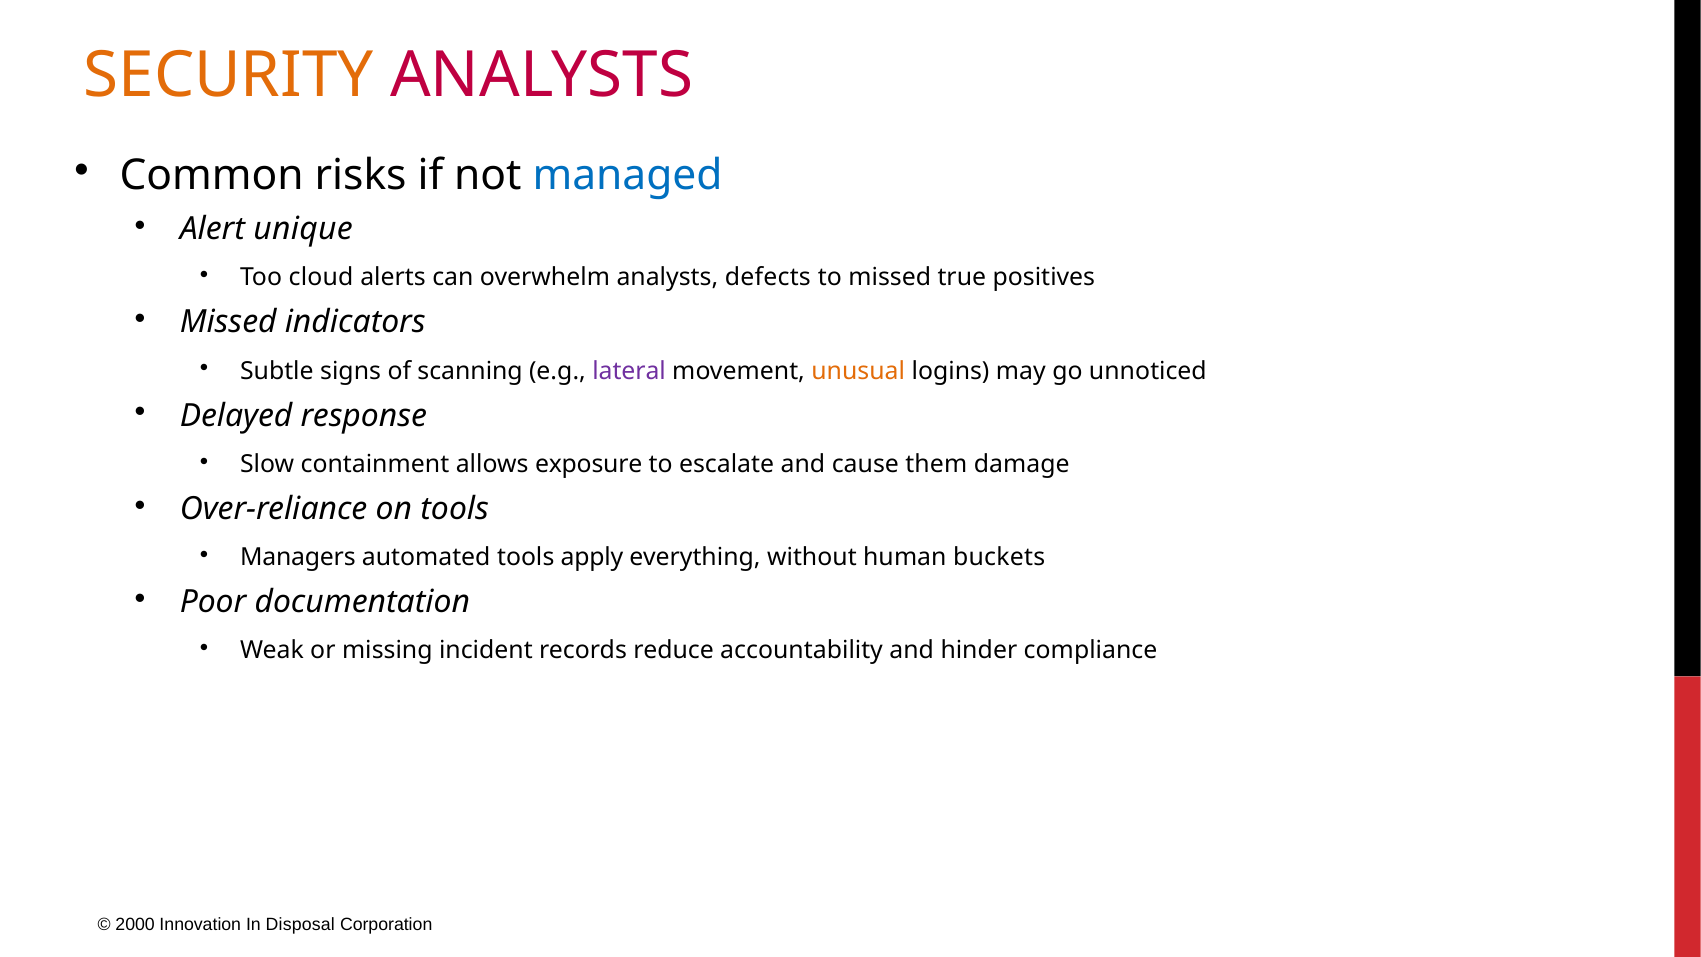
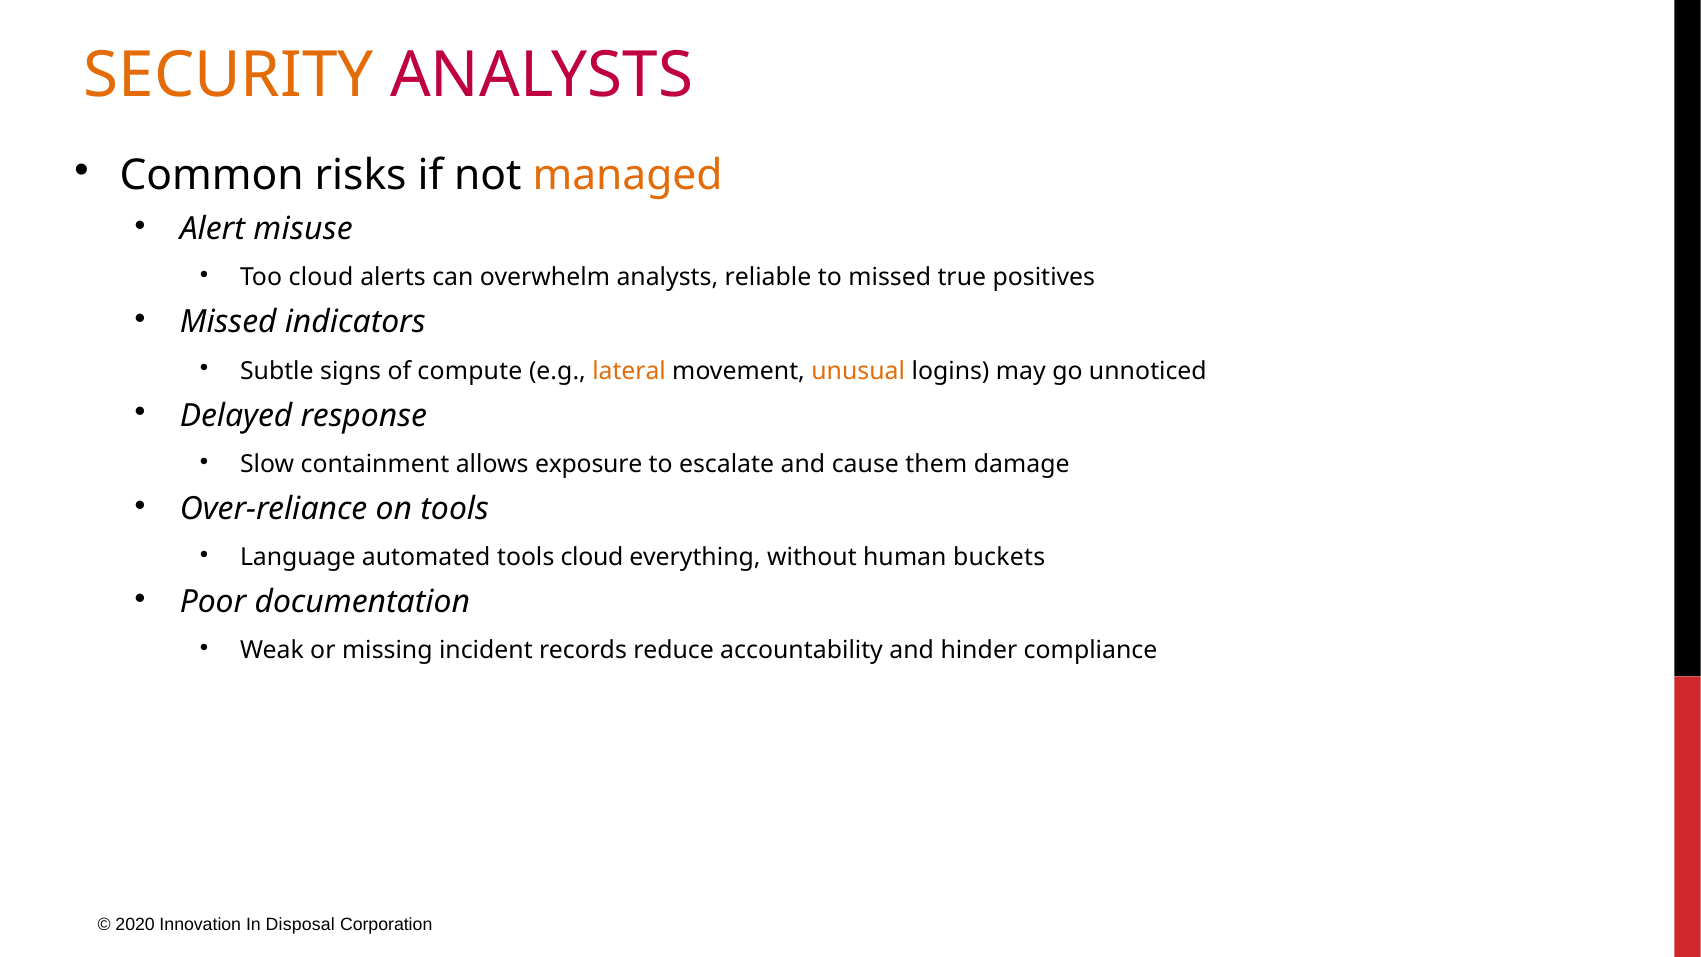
managed colour: blue -> orange (628, 175)
unique: unique -> misuse (303, 229)
defects: defects -> reliable (768, 278)
scanning: scanning -> compute (470, 371)
lateral colour: purple -> orange (629, 371)
Managers: Managers -> Language (298, 557)
tools apply: apply -> cloud (592, 557)
2000: 2000 -> 2020 (135, 924)
